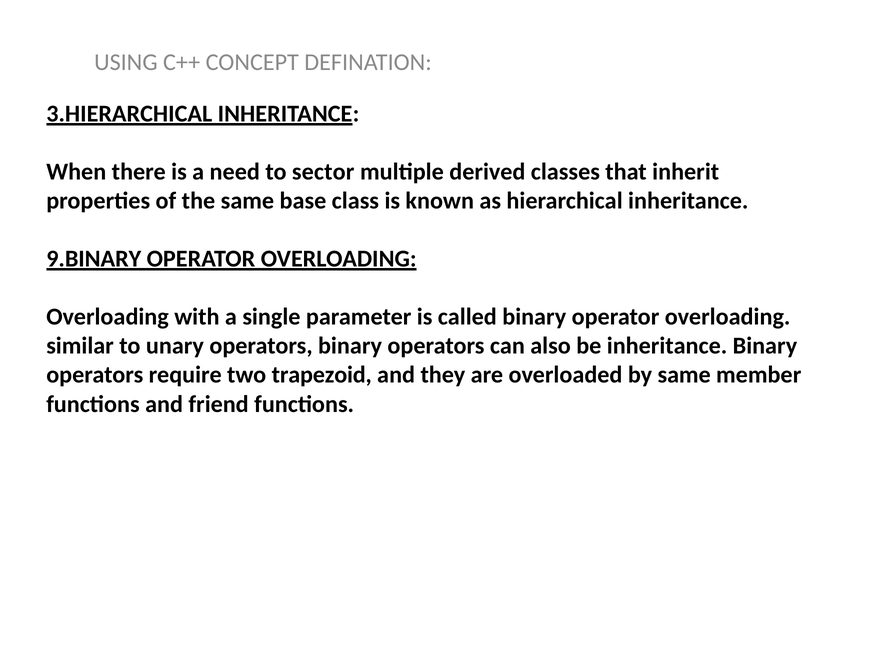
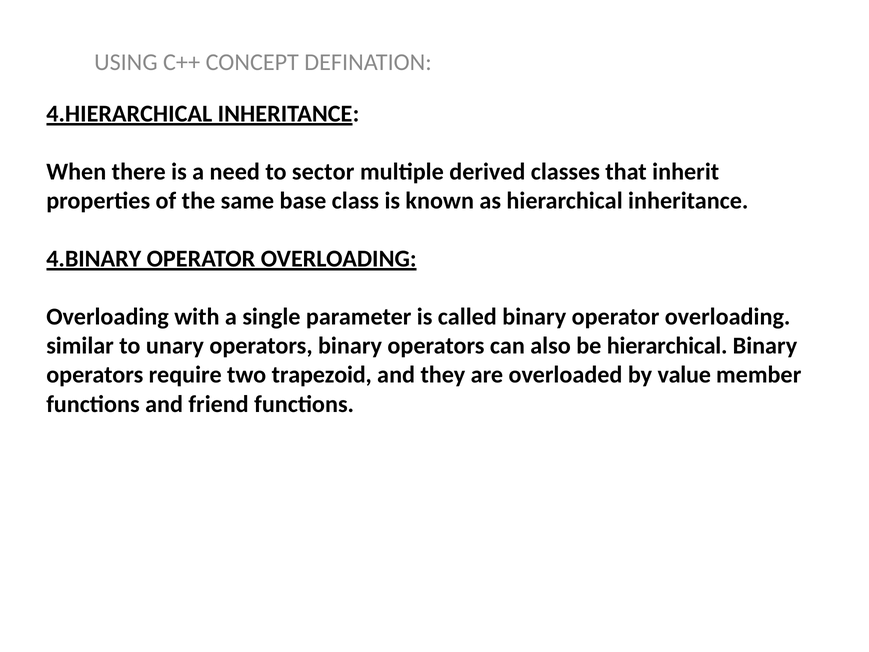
3.HIERARCHICAL: 3.HIERARCHICAL -> 4.HIERARCHICAL (129, 114)
9.BINARY: 9.BINARY -> 4.BINARY (94, 259)
be inheritance: inheritance -> hierarchical (667, 346)
by same: same -> value (684, 375)
